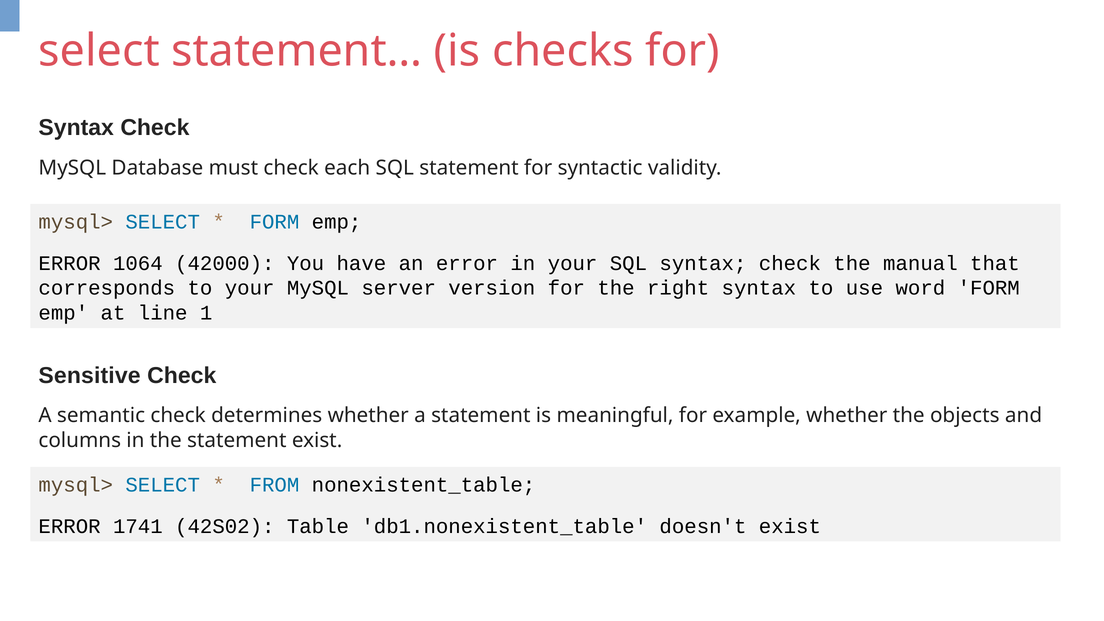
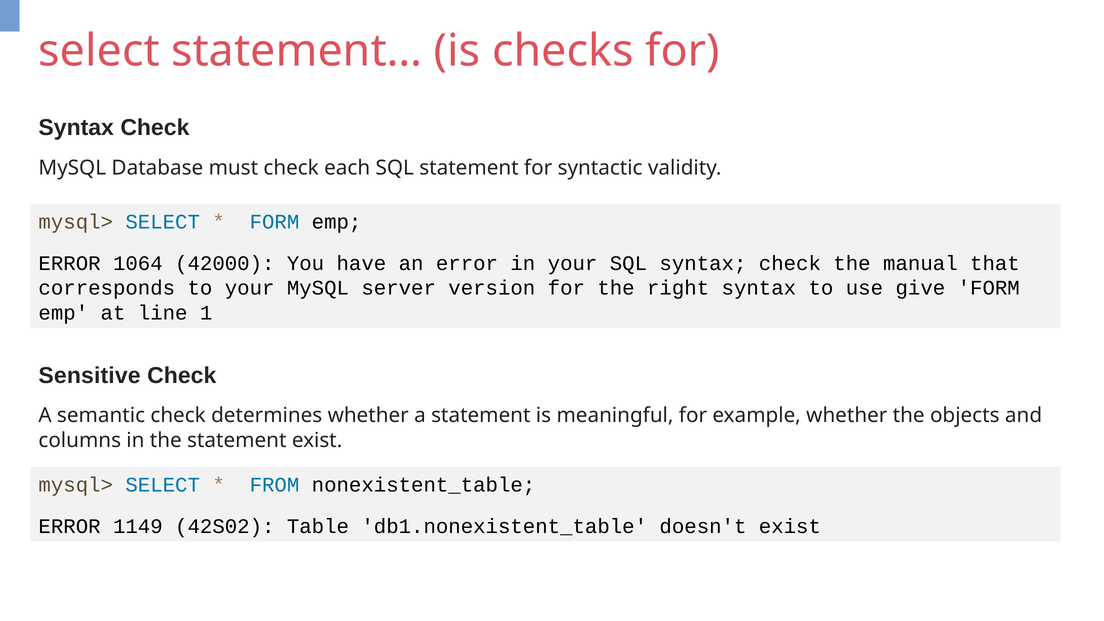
word: word -> give (920, 288)
1741: 1741 -> 1149 (138, 526)
